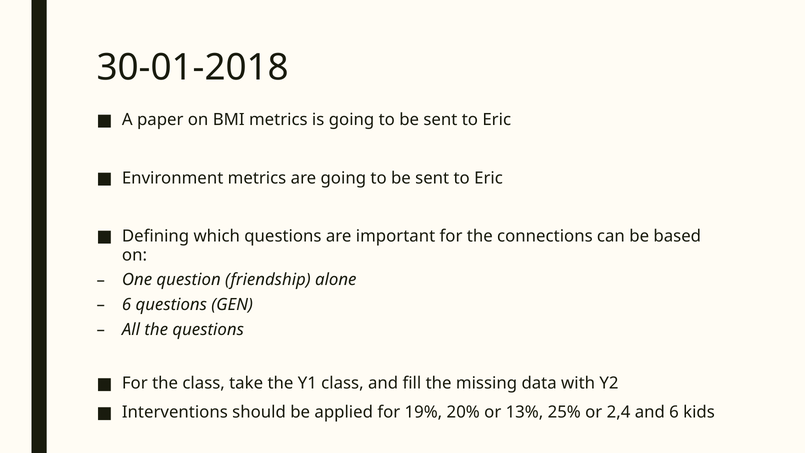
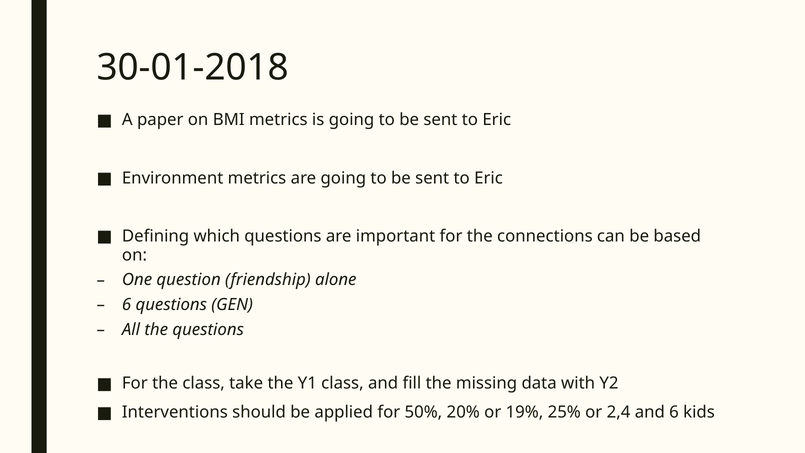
19%: 19% -> 50% (423, 412)
13%: 13% -> 19% (524, 412)
